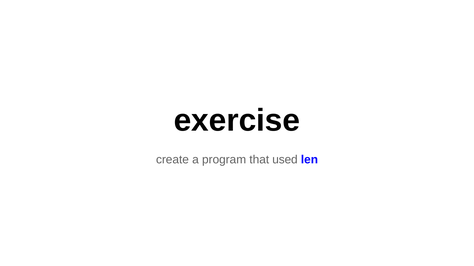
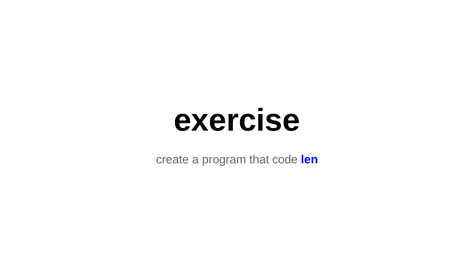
used: used -> code (285, 160)
